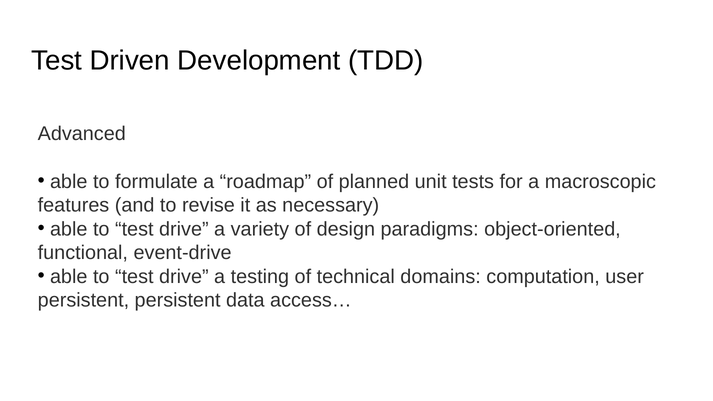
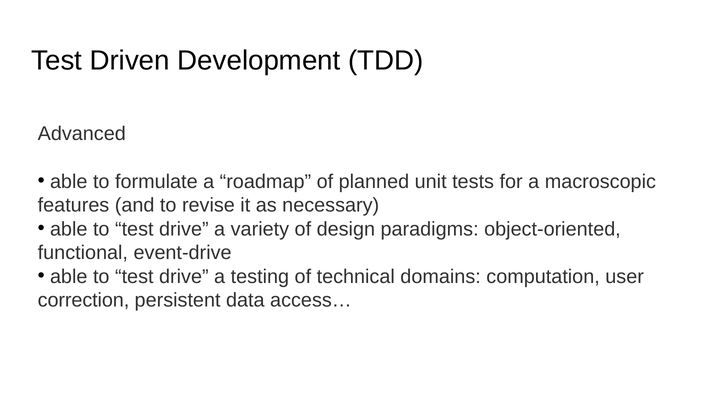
persistent: persistent -> correction (83, 300)
